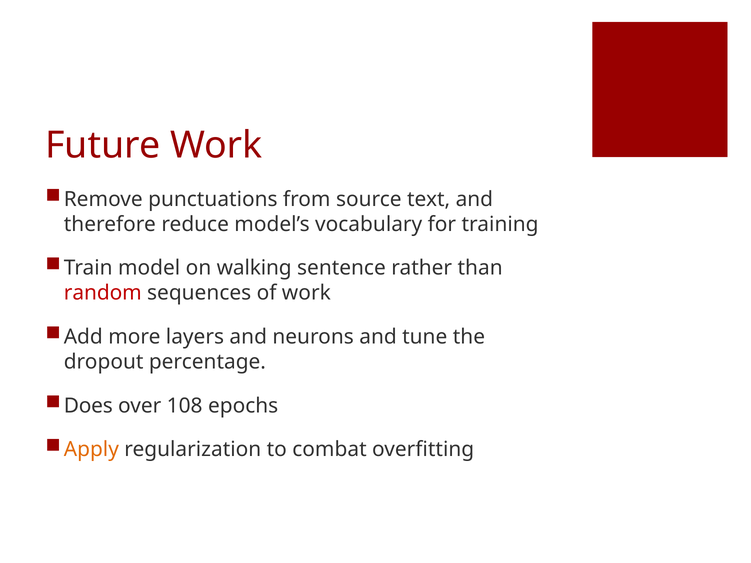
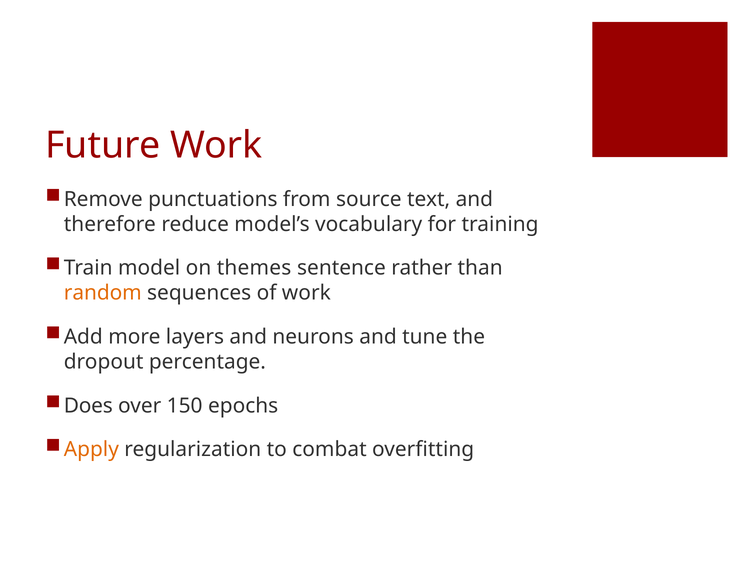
walking: walking -> themes (254, 268)
random colour: red -> orange (103, 293)
108: 108 -> 150 (185, 406)
